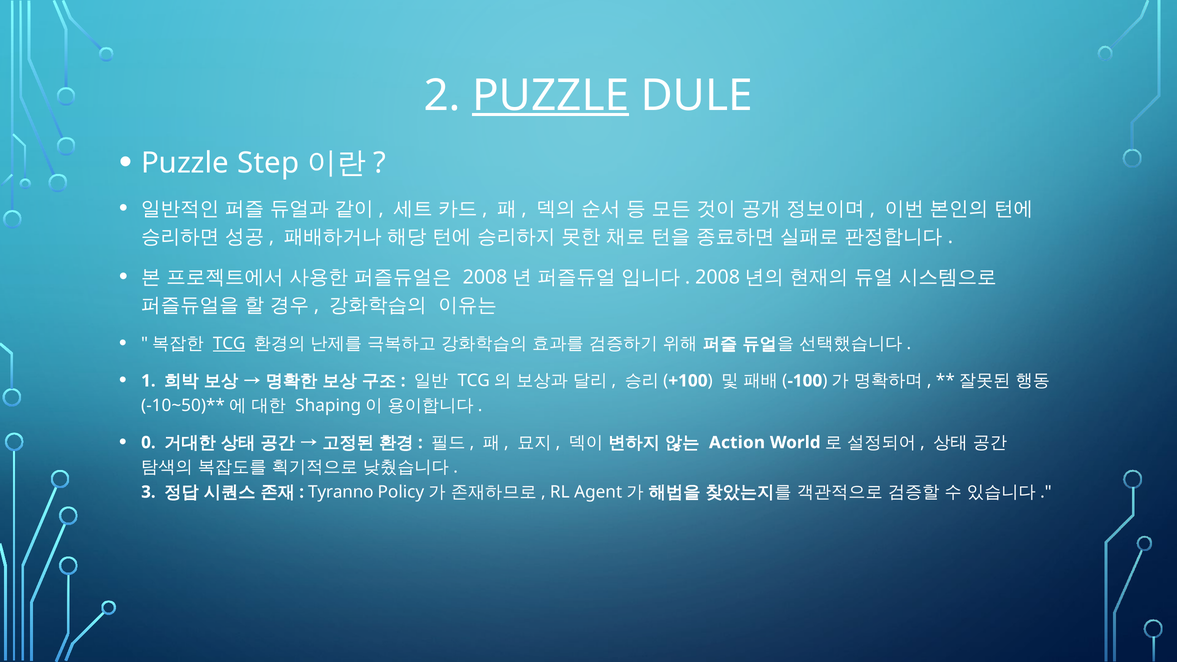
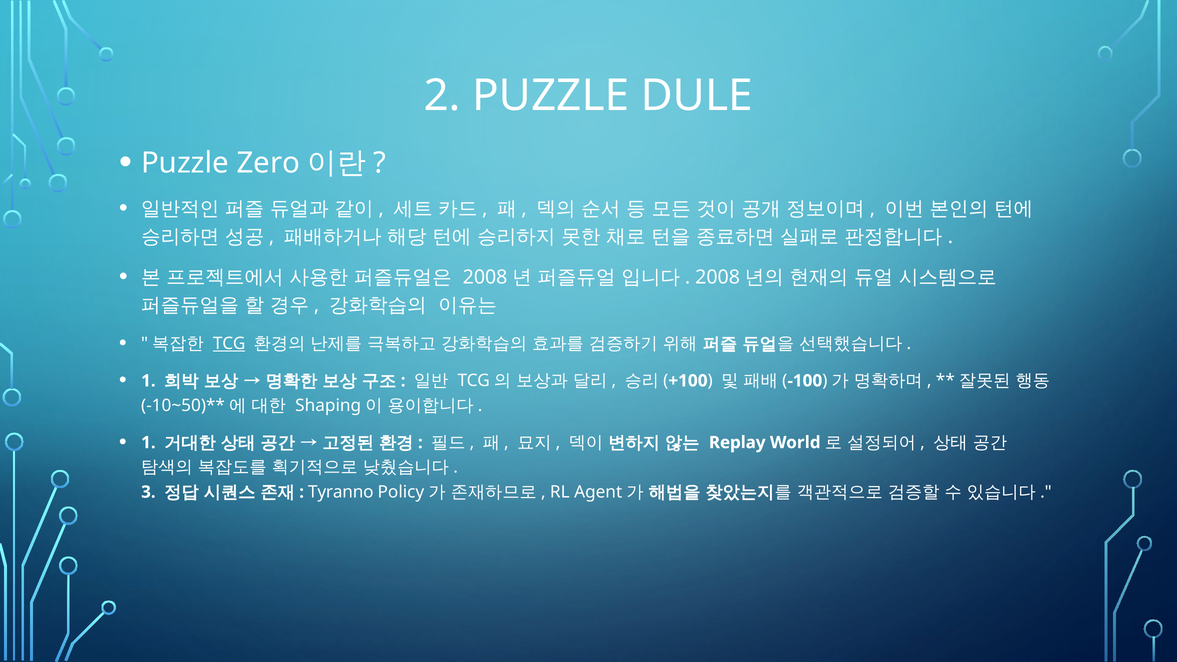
PUZZLE underline: present -> none (551, 95)
Step: Step -> Zero (268, 163)
0: 0 -> 1 (148, 443)
Action: Action -> Replay (737, 443)
